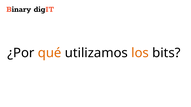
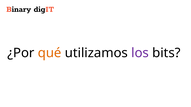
los colour: orange -> purple (140, 53)
